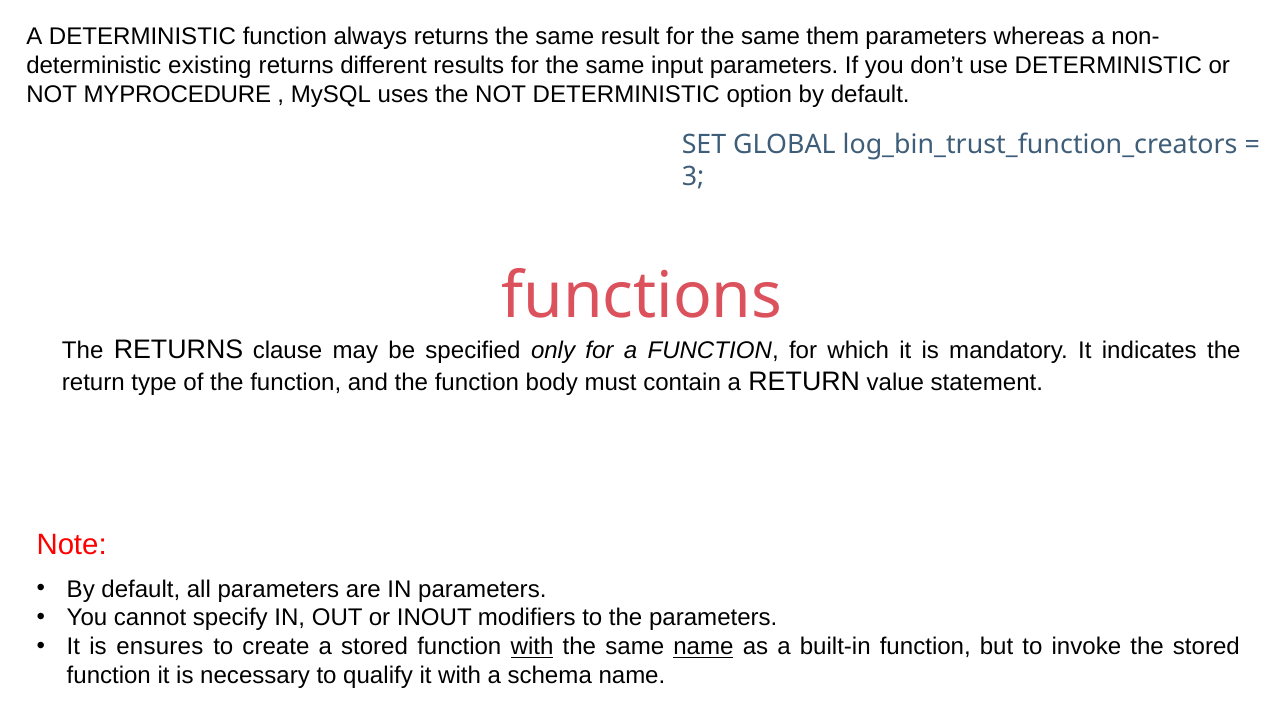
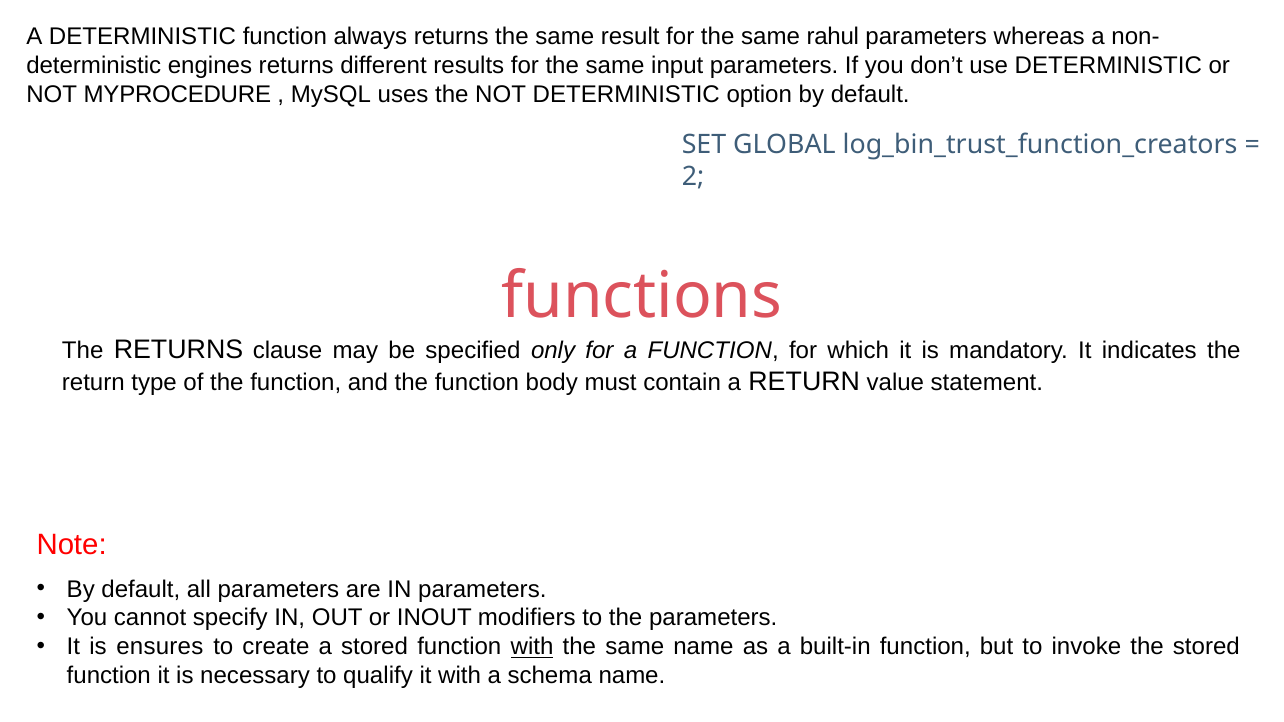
them: them -> rahul (833, 36)
existing: existing -> engines (210, 65)
3: 3 -> 2 (693, 177)
name underline: present -> none (703, 647)
